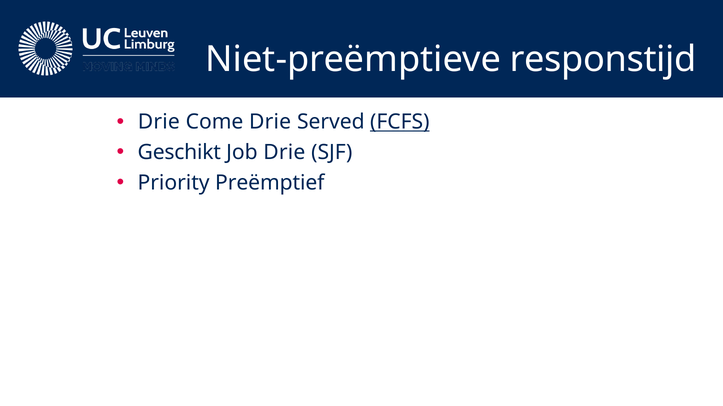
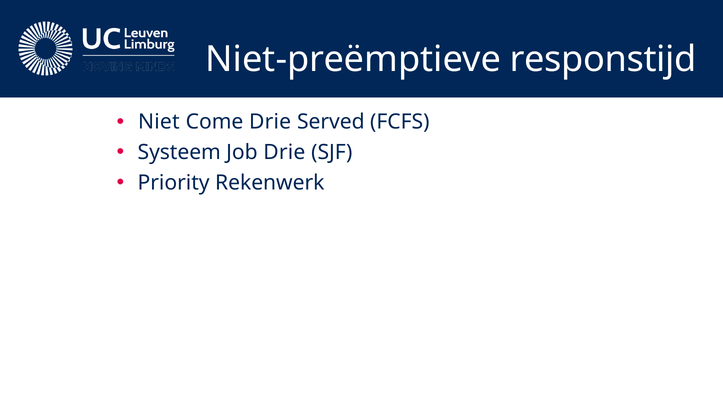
Drie: Drie -> Niet (159, 122)
FCFS underline: present -> none (400, 122)
Geschikt: Geschikt -> Systeem (179, 153)
Preëmptief: Preëmptief -> Rekenwerk (270, 183)
